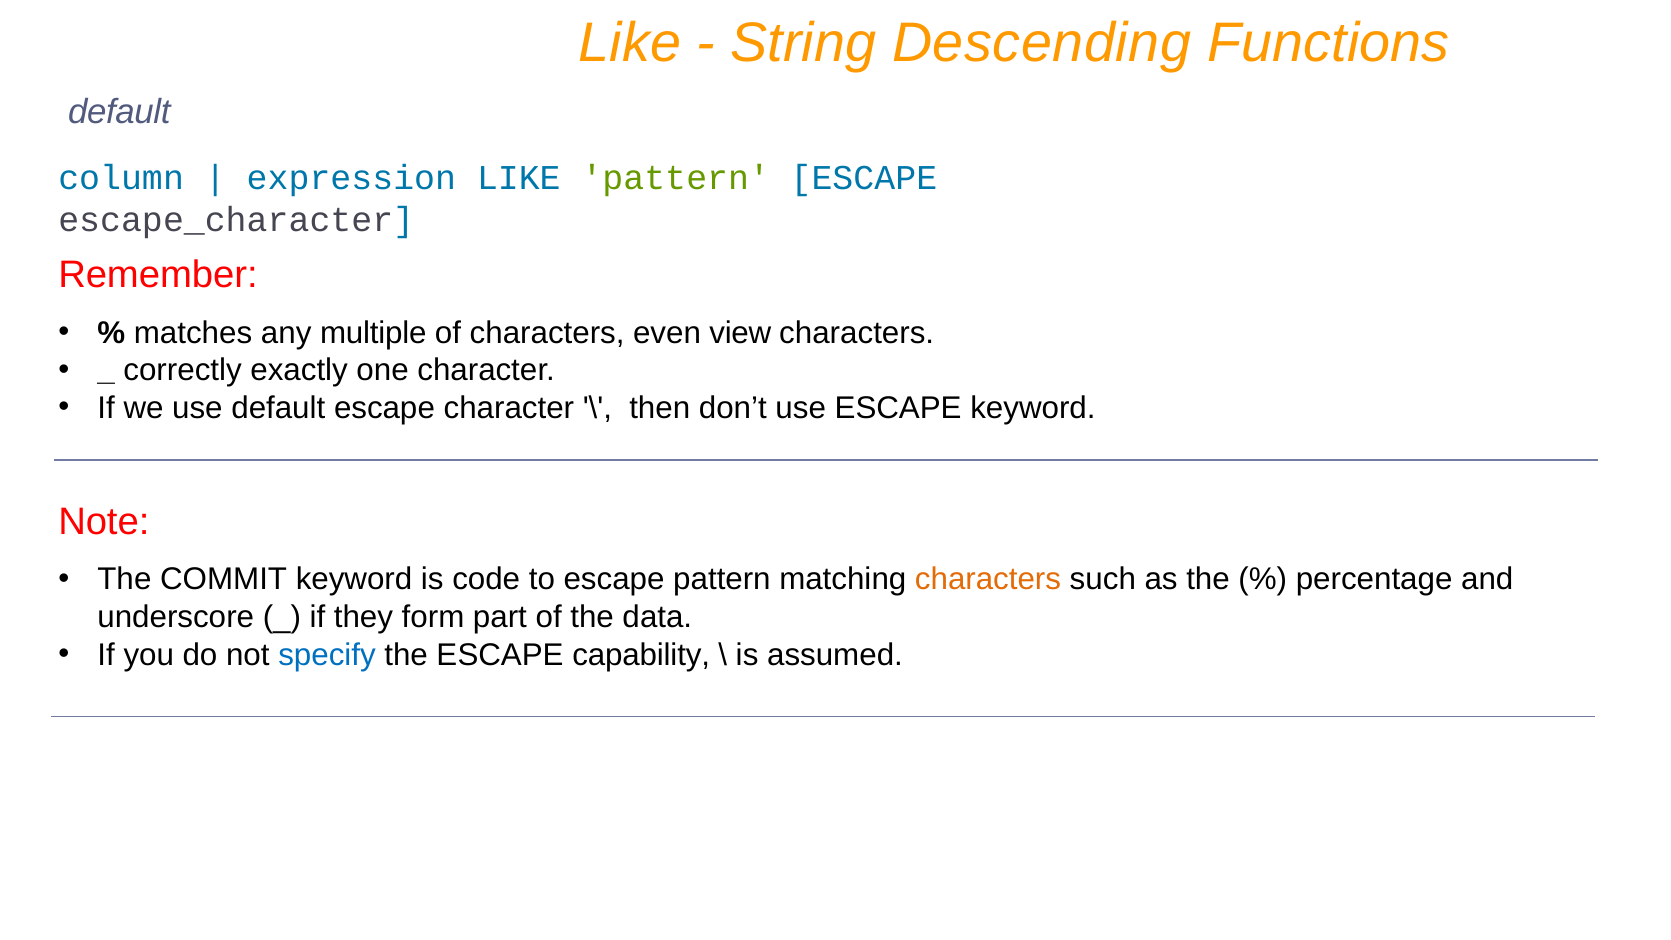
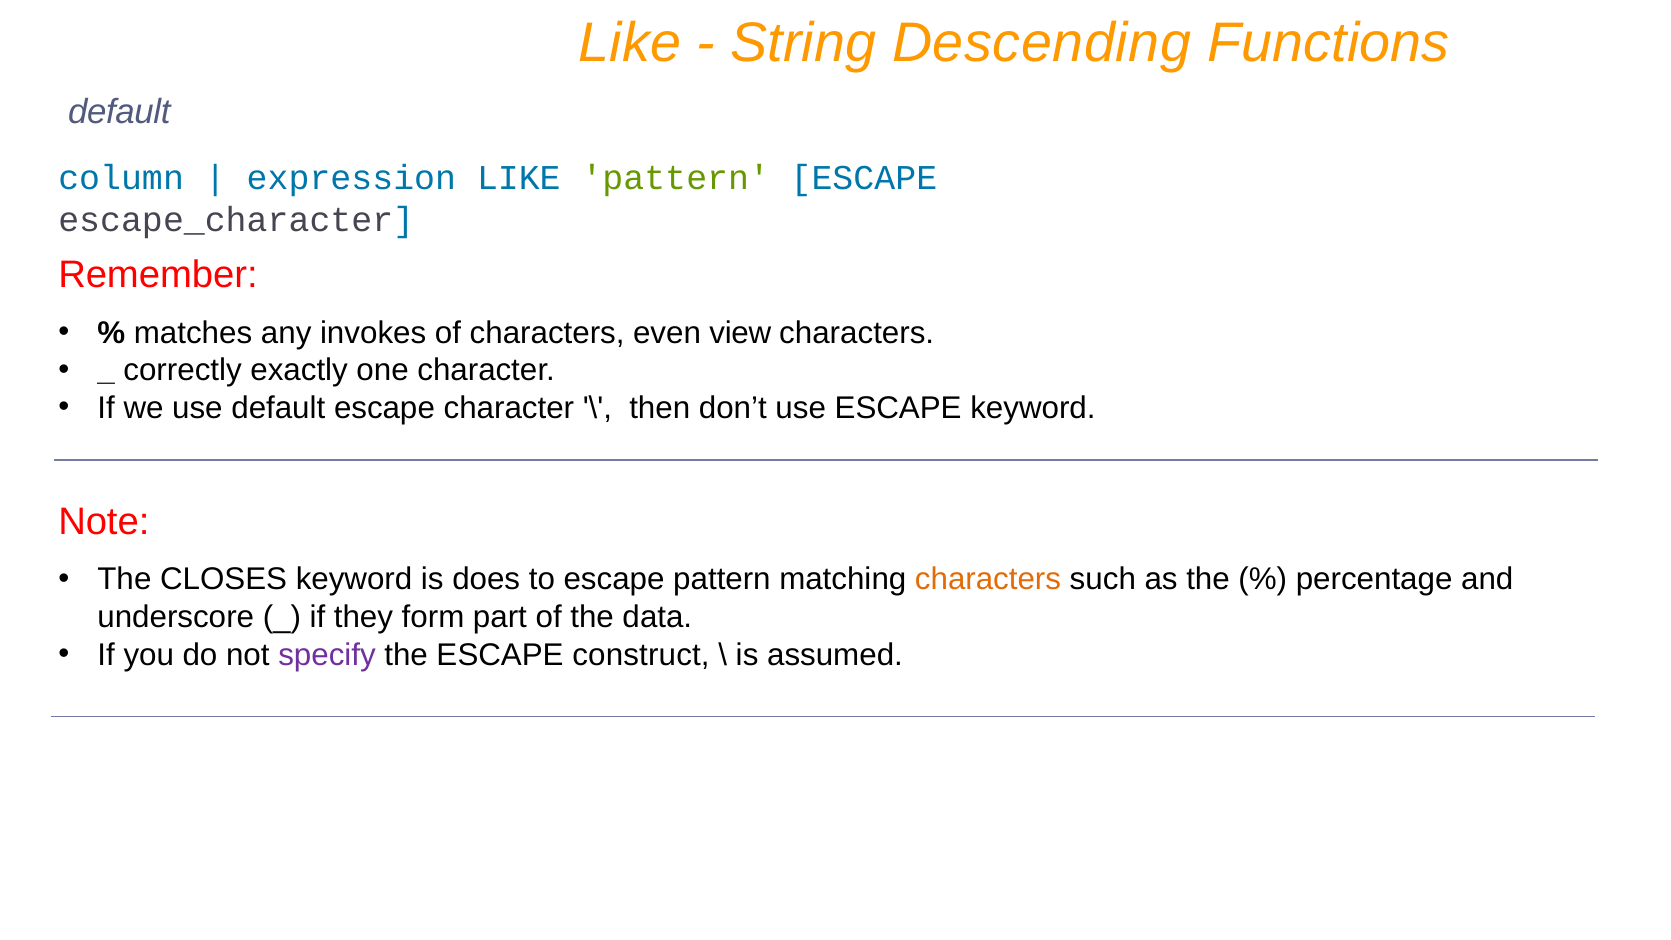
multiple: multiple -> invokes (373, 333)
COMMIT: COMMIT -> CLOSES (224, 579)
code: code -> does (486, 579)
specify colour: blue -> purple (327, 655)
capability: capability -> construct (641, 655)
